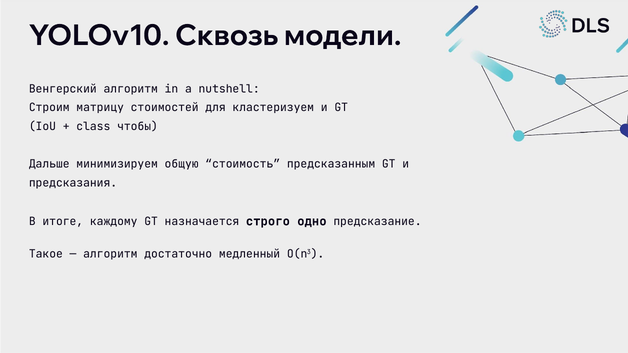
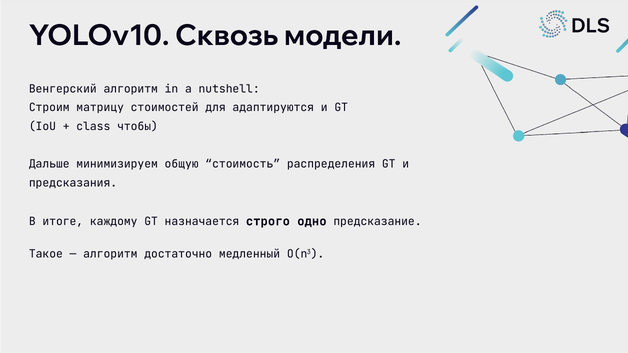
кластеризуем: кластеризуем -> адаптируются (273, 108)
предсказанным: предсказанным -> распределения (331, 164)
